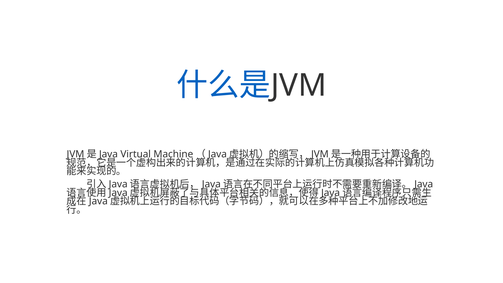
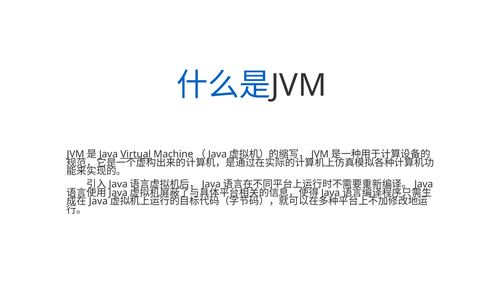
Virtual underline: none -> present (136, 154)
